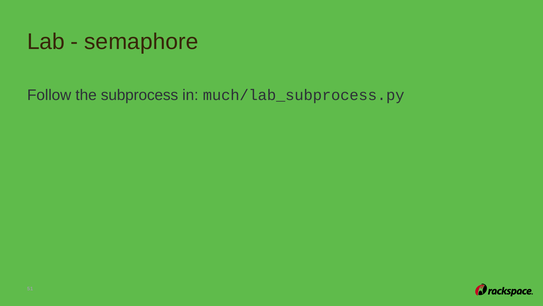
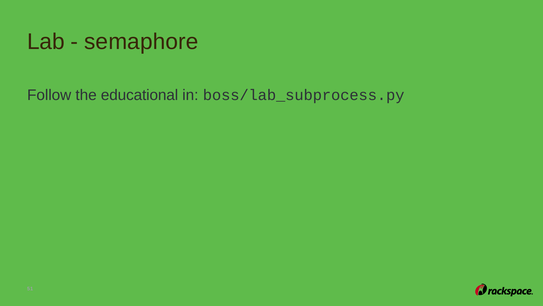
subprocess: subprocess -> educational (140, 95)
much/lab_subprocess.py: much/lab_subprocess.py -> boss/lab_subprocess.py (304, 95)
